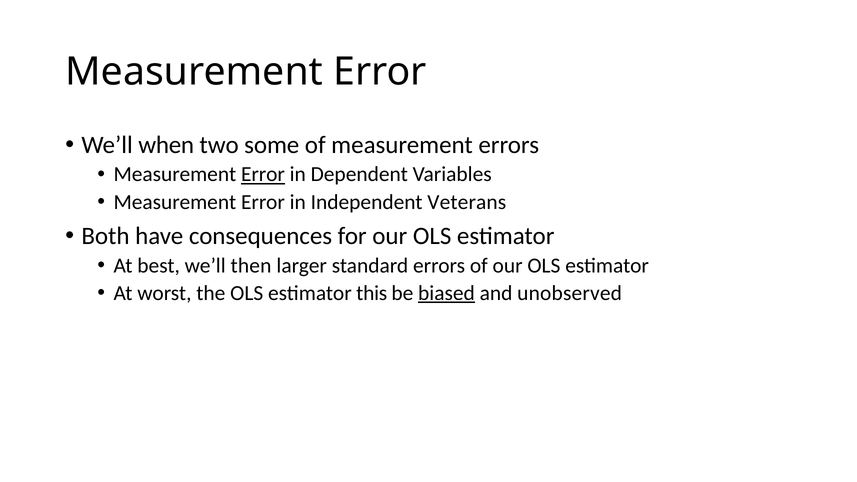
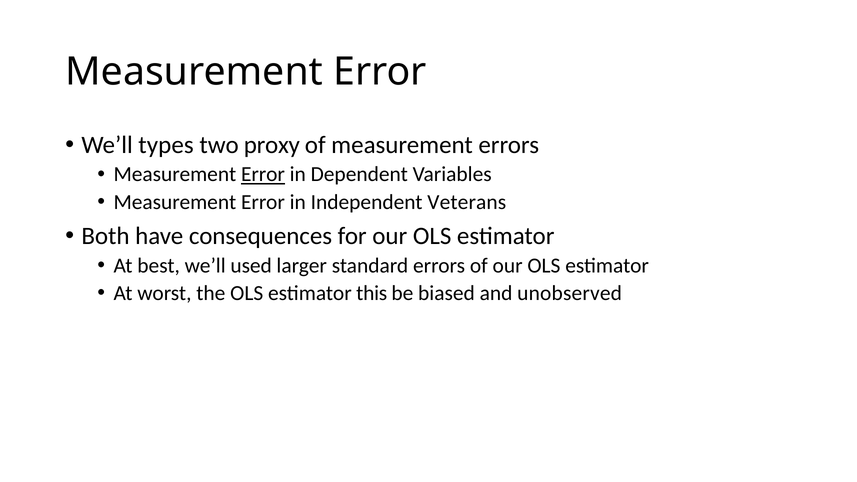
when: when -> types (166, 145)
some: some -> proxy (272, 145)
then: then -> used (251, 266)
biased underline: present -> none (446, 293)
